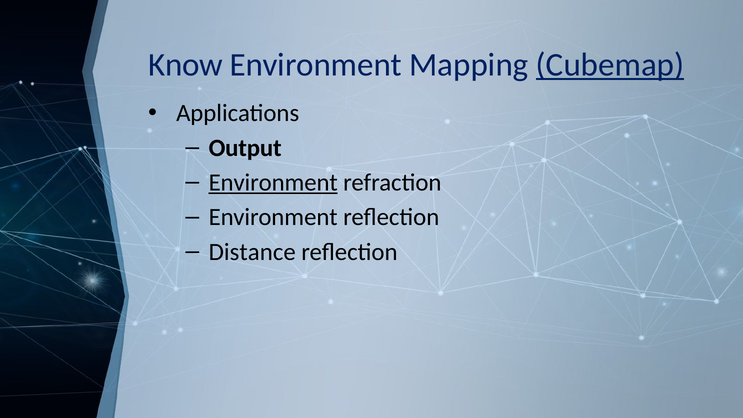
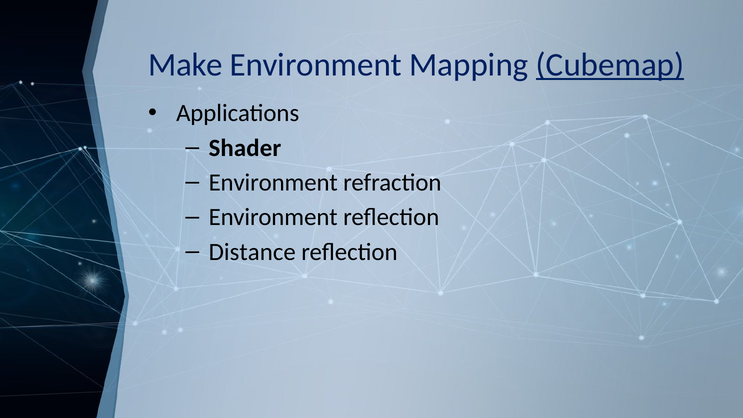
Know: Know -> Make (185, 65)
Output: Output -> Shader (245, 148)
Environment underline: present -> none (273, 183)
